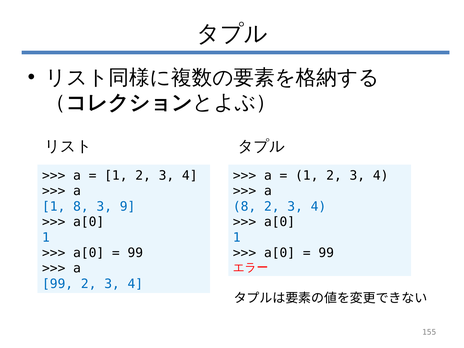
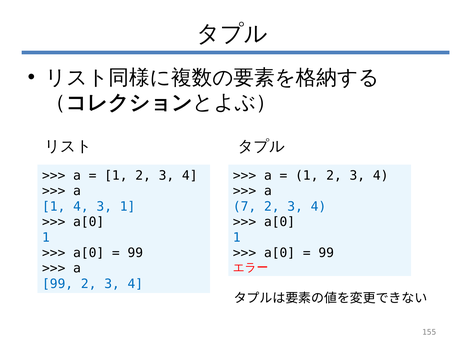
1 8: 8 -> 4 (81, 207)
3 9: 9 -> 1 (128, 207)
8: 8 -> 7 (245, 207)
